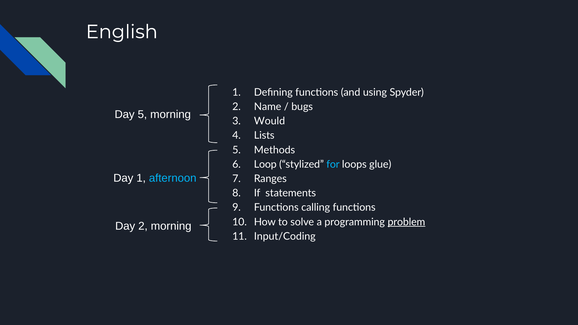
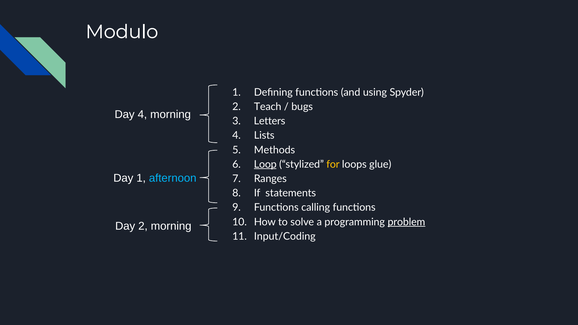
English: English -> Modulo (122, 32)
Name: Name -> Teach (268, 107)
Day 5: 5 -> 4 (142, 115)
Would: Would -> Letters (270, 121)
Loop underline: none -> present (265, 164)
for colour: light blue -> yellow (333, 164)
